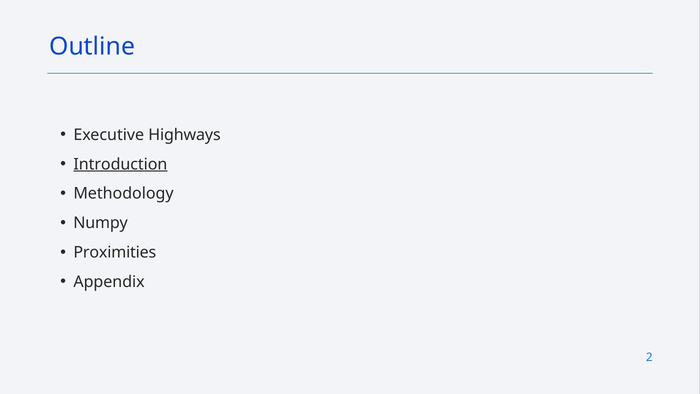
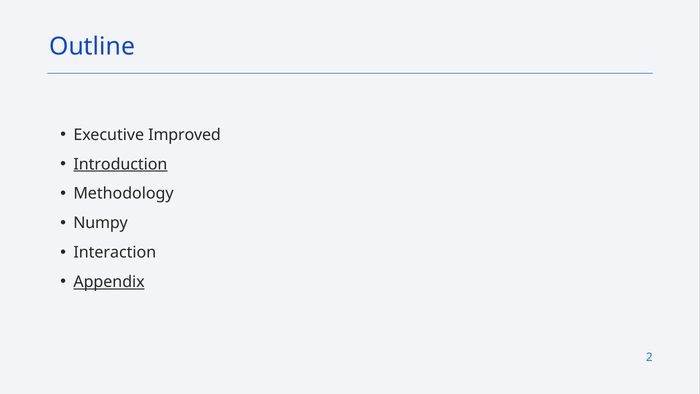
Highways: Highways -> Improved (185, 135)
Proximities: Proximities -> Interaction (115, 252)
Appendix underline: none -> present (109, 282)
